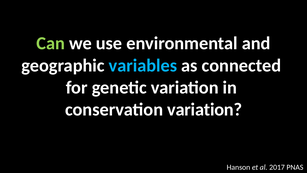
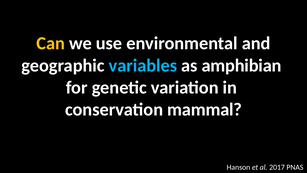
Can colour: light green -> yellow (51, 43)
connected: connected -> amphibian (242, 65)
conservation variation: variation -> mammal (205, 109)
